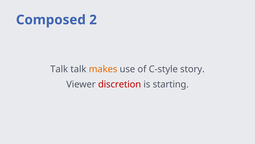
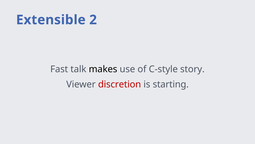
Composed: Composed -> Extensible (51, 20)
Talk: Talk -> Fast (59, 69)
makes colour: orange -> black (103, 69)
